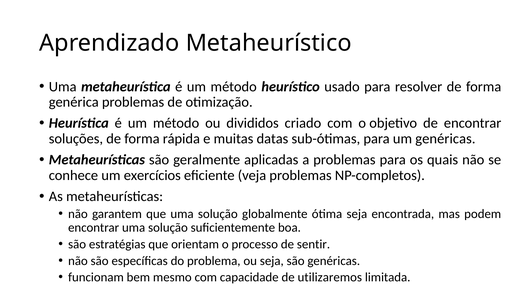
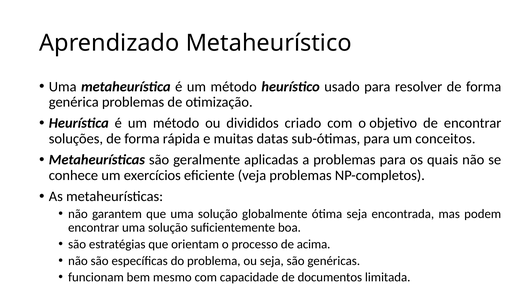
um genéricas: genéricas -> conceitos (445, 139)
sentir: sentir -> acima (314, 244)
utilizaremos: utilizaremos -> documentos (330, 277)
